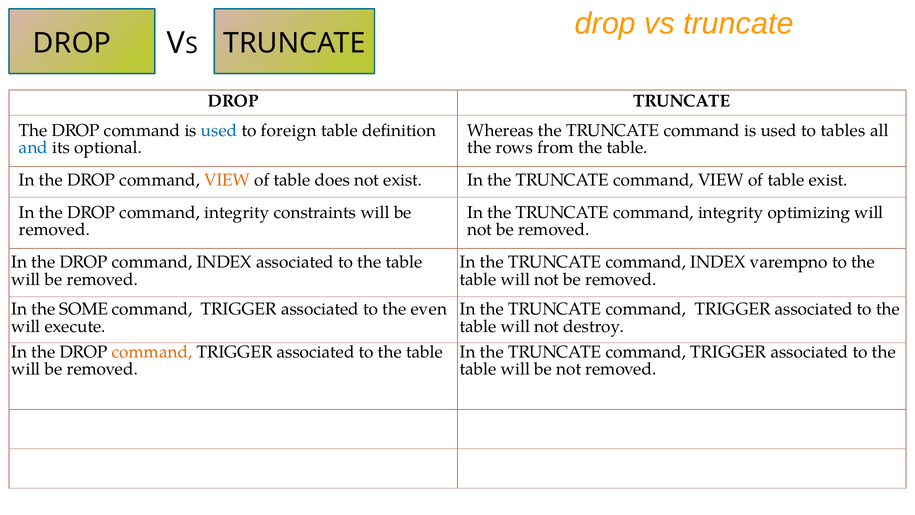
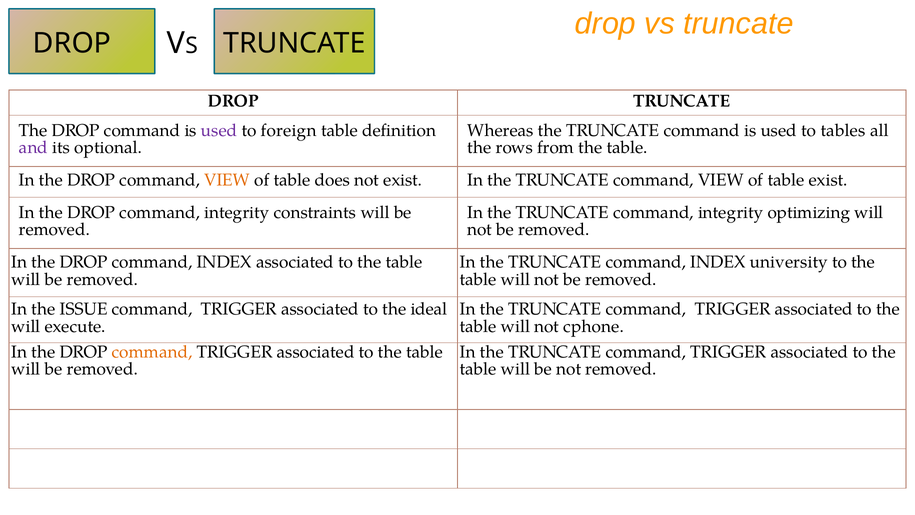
used colour: blue -> purple (219, 130)
and colour: blue -> purple (33, 148)
varempno: varempno -> university (789, 262)
SOME: SOME -> ISSUE (84, 309)
even: even -> ideal (429, 309)
destroy: destroy -> cphone (594, 326)
